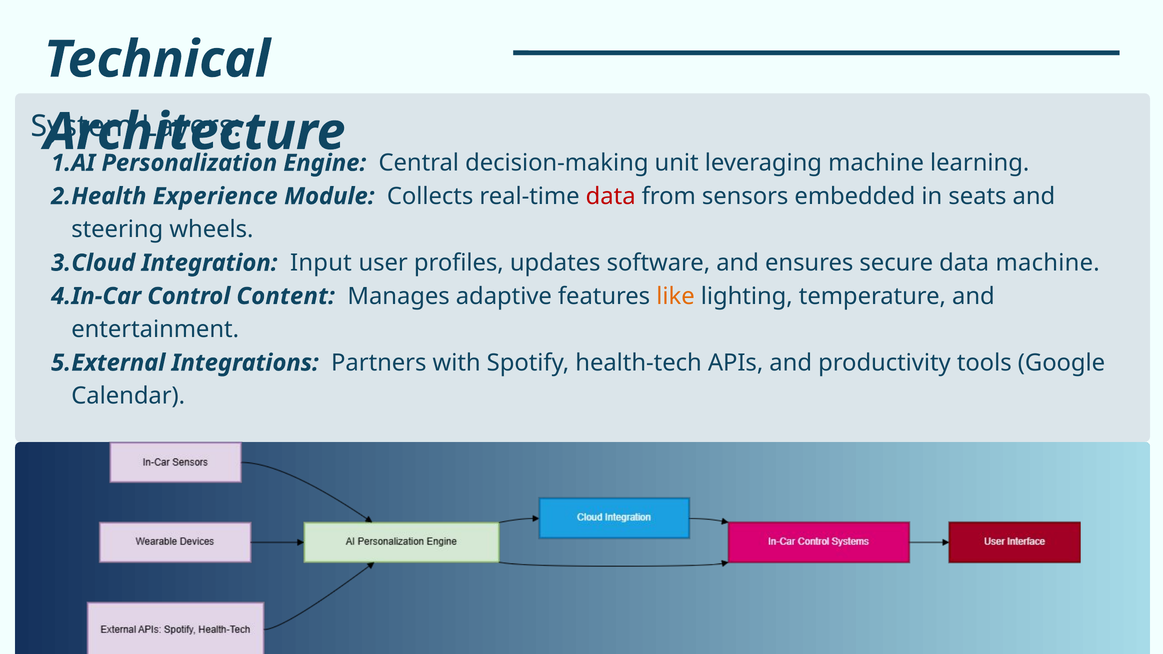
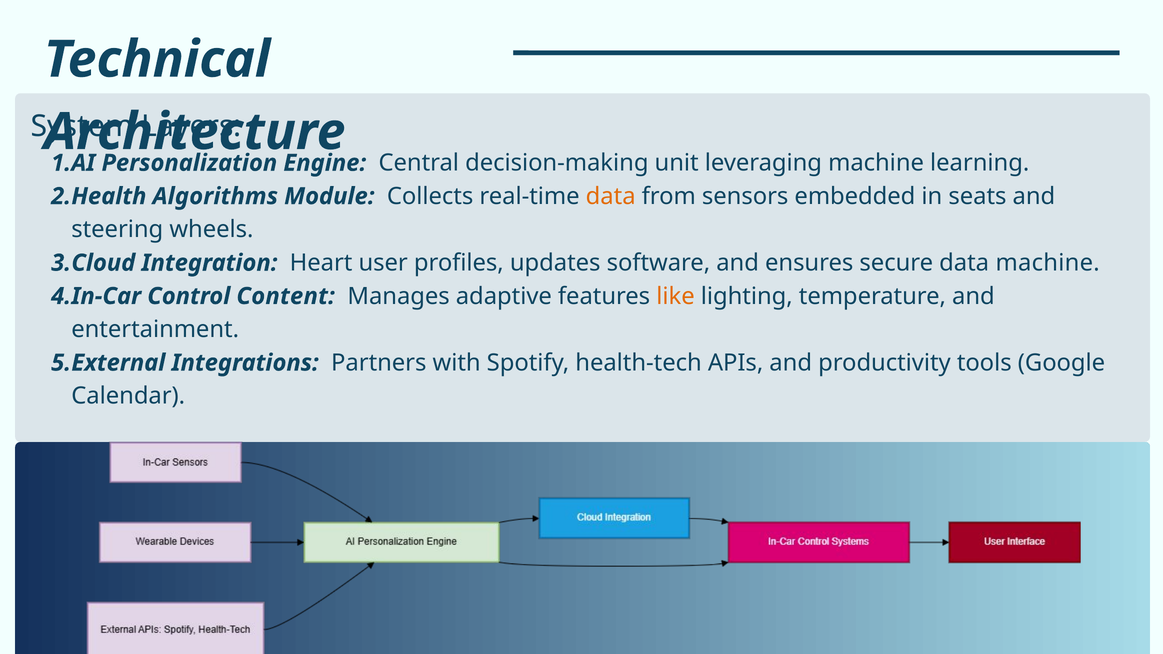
Experience: Experience -> Algorithms (215, 196)
data colour: red -> orange (611, 196)
Input: Input -> Heart (321, 263)
